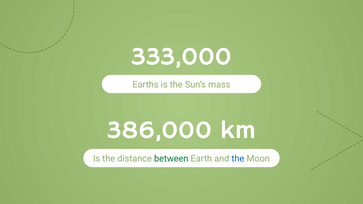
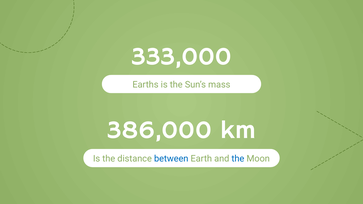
between colour: green -> blue (171, 159)
